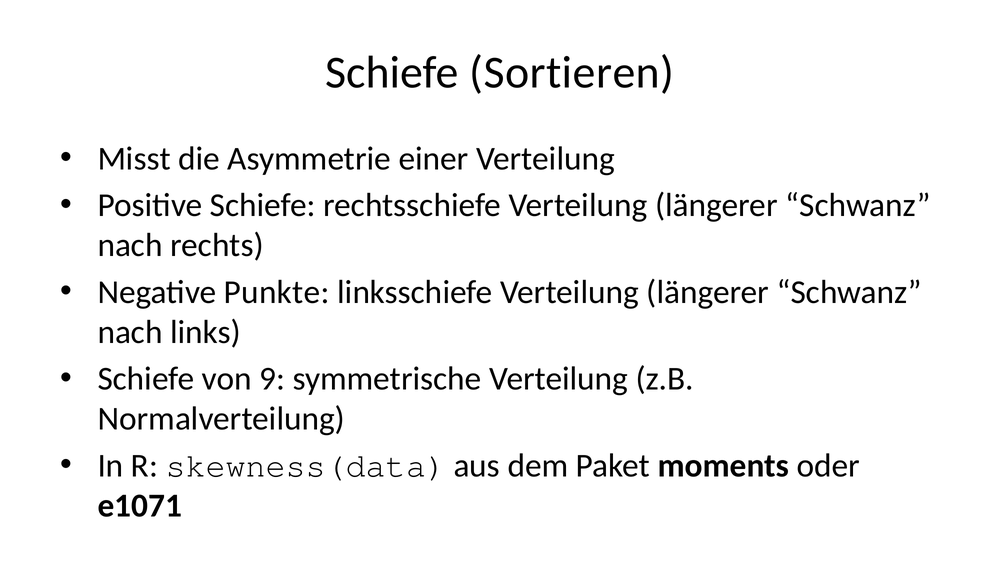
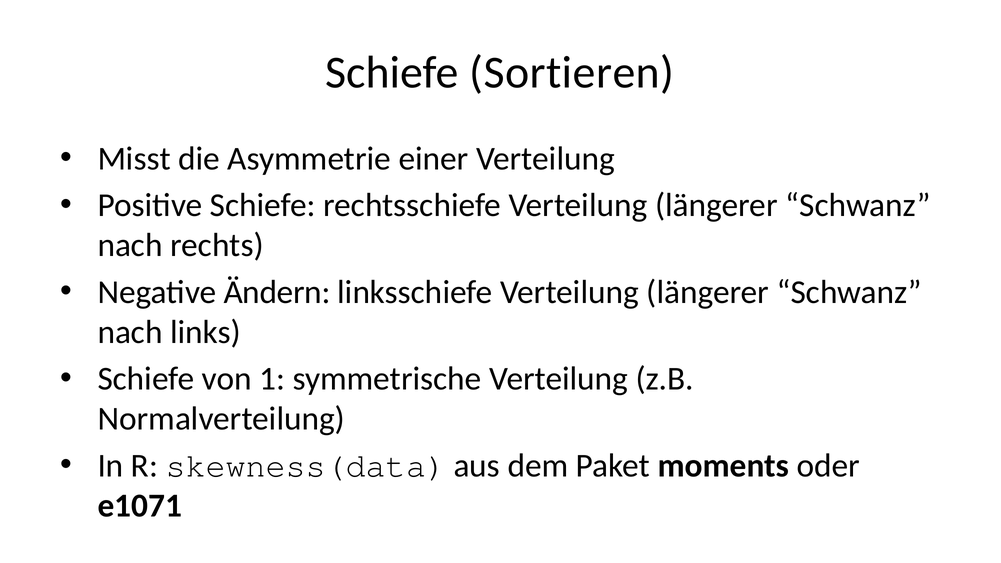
Punkte: Punkte -> Ändern (277, 292)
9: 9 -> 1 (272, 379)
